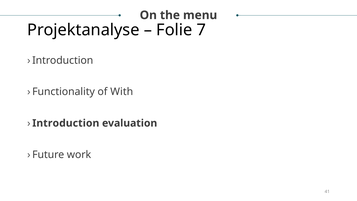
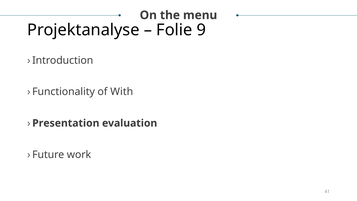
7: 7 -> 9 (201, 30)
Introduction: Introduction -> Presentation (66, 123)
